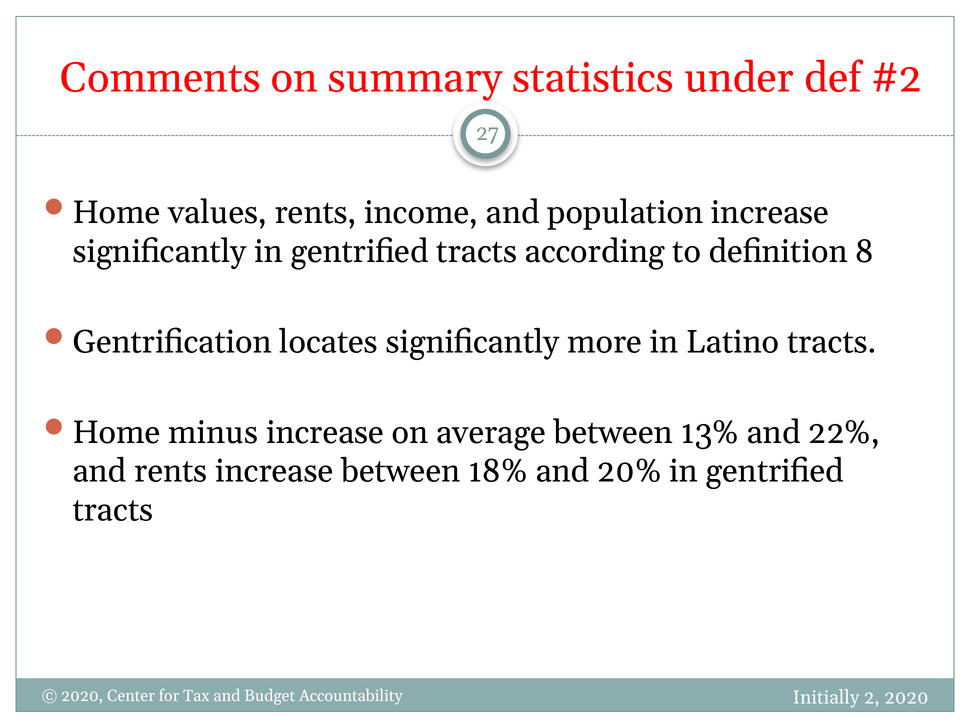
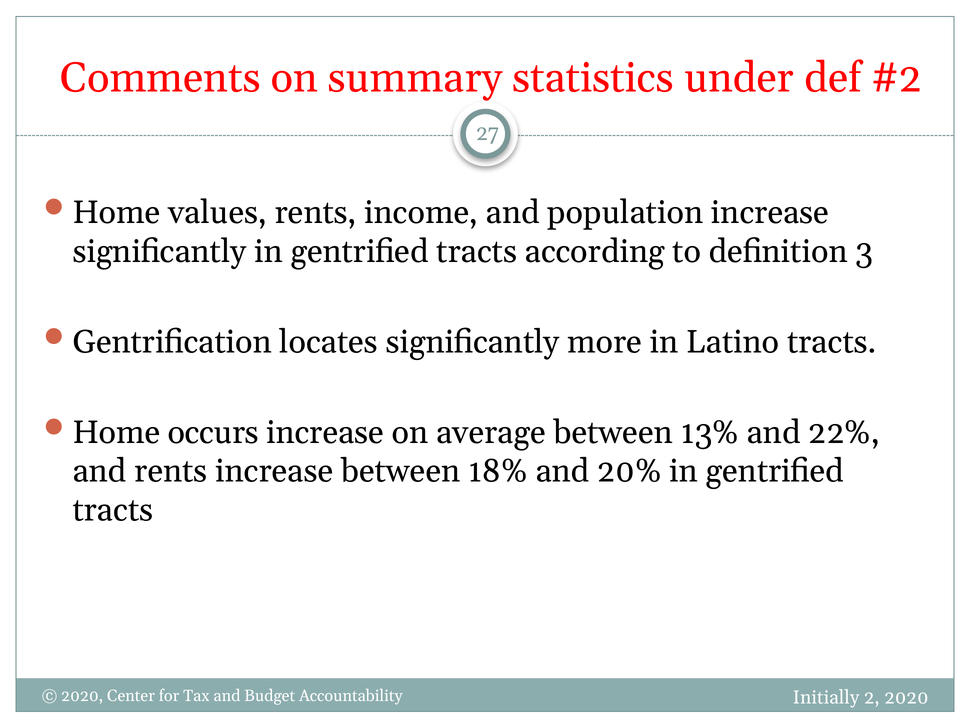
8: 8 -> 3 (864, 251)
minus: minus -> occurs (213, 433)
